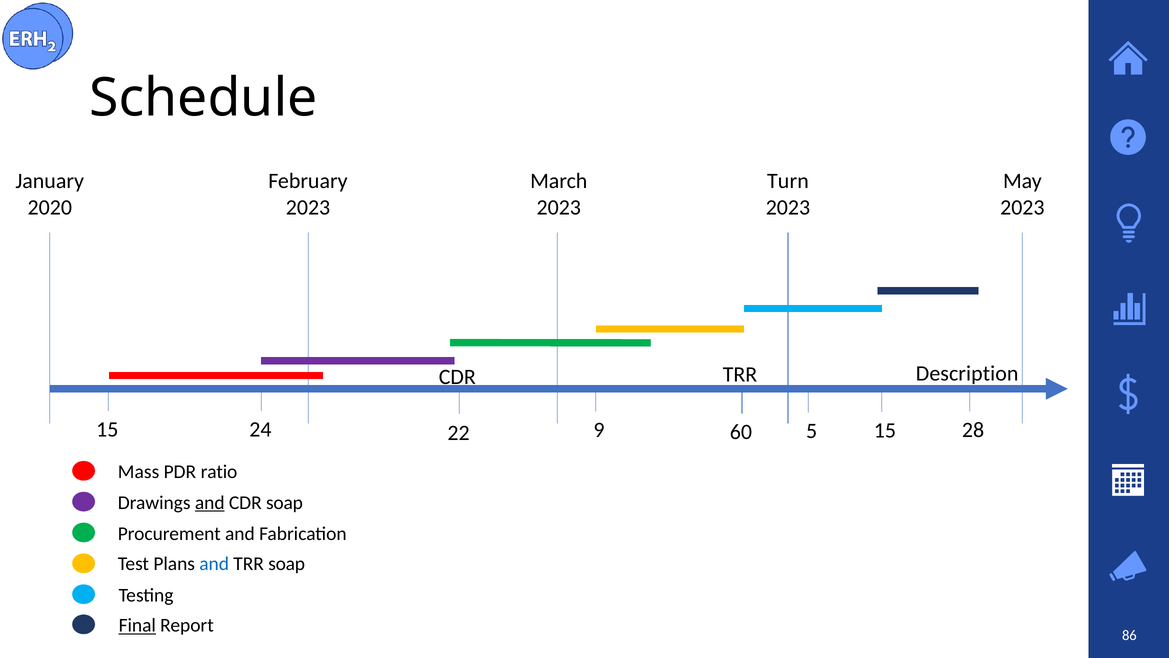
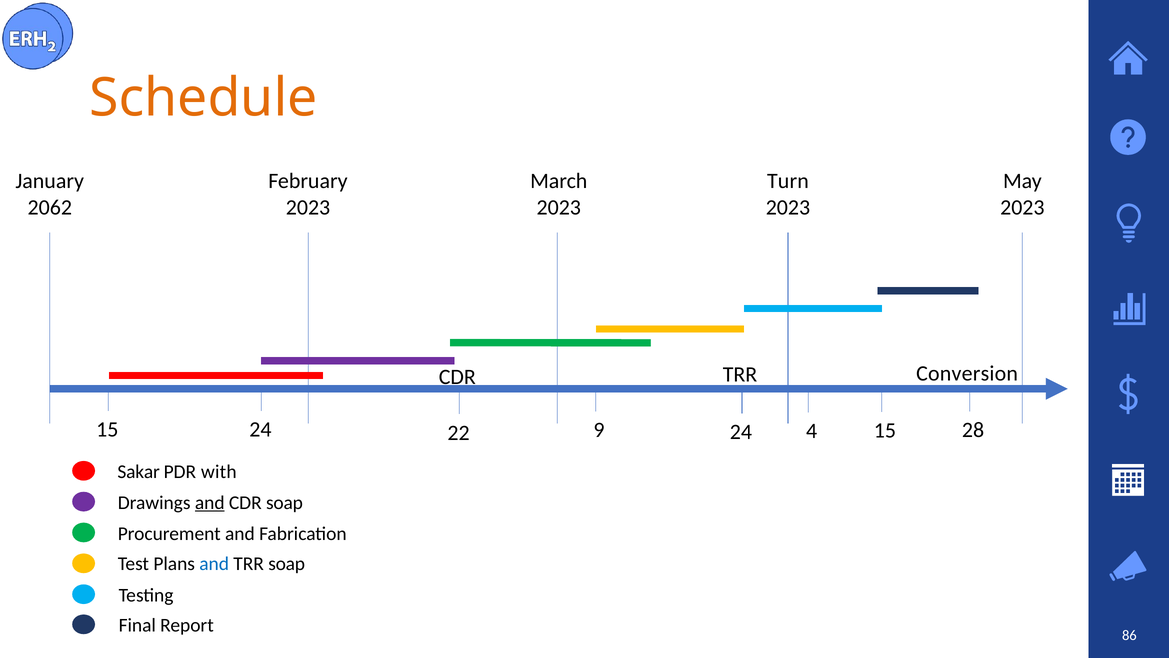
Schedule colour: black -> orange (203, 98)
2020: 2020 -> 2062 (50, 207)
Description: Description -> Conversion (967, 373)
24 60: 60 -> 24 (741, 432)
5: 5 -> 4 (812, 431)
Mass: Mass -> Sakar (139, 472)
ratio: ratio -> with (219, 472)
Final underline: present -> none (137, 625)
